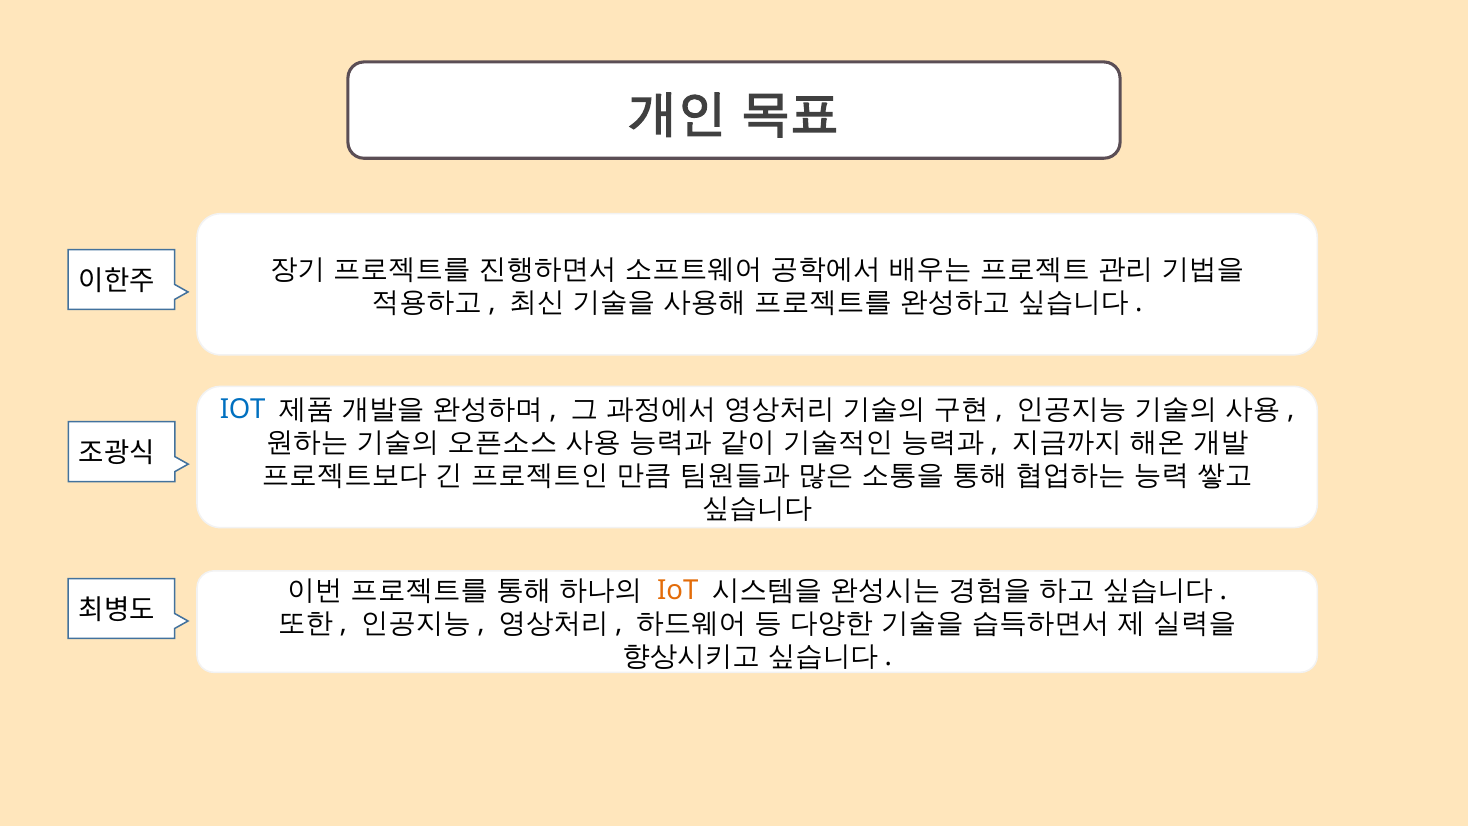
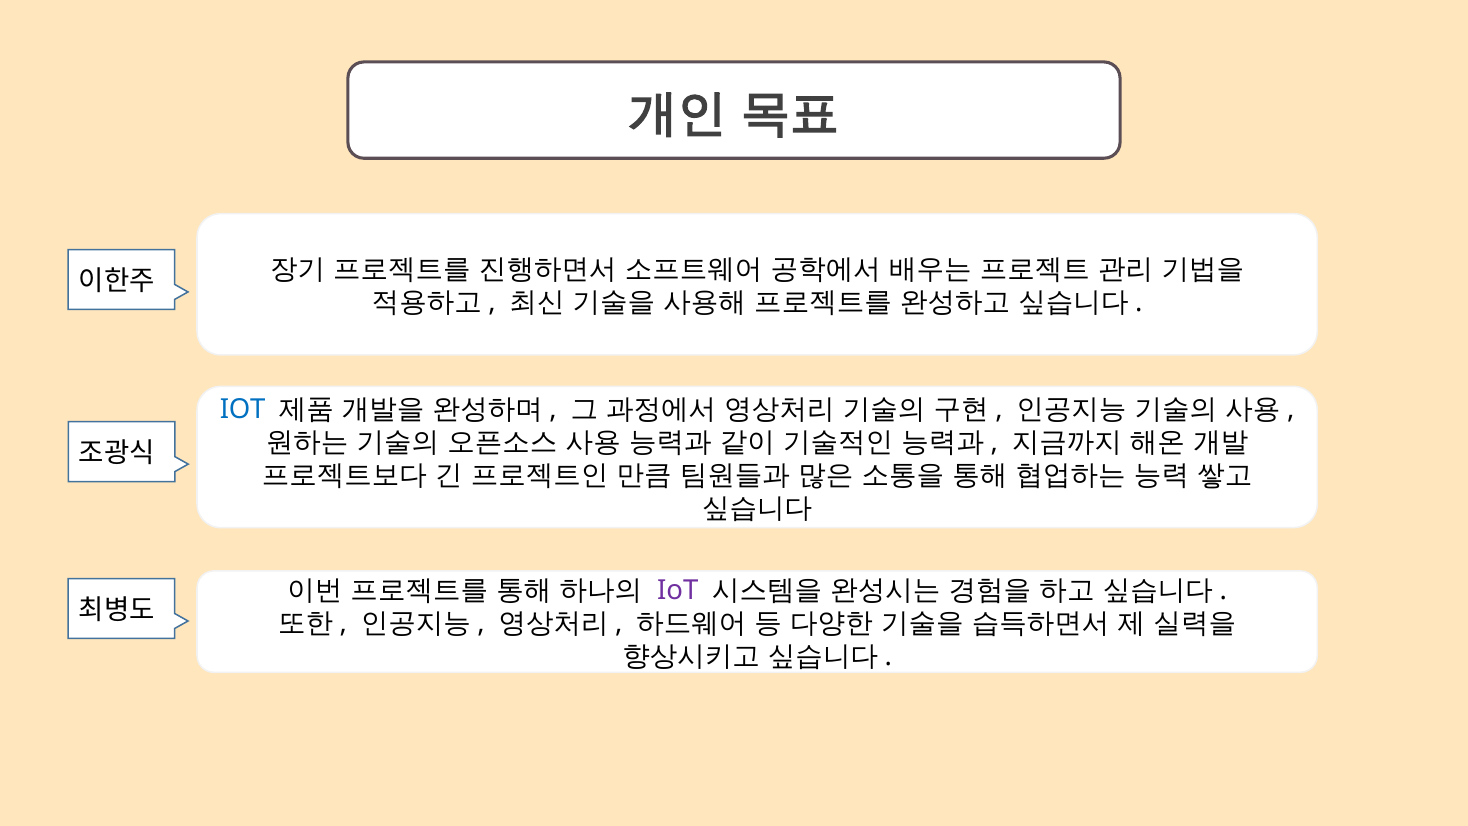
IoT colour: orange -> purple (678, 590)
